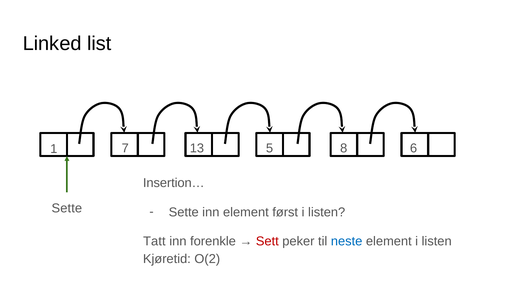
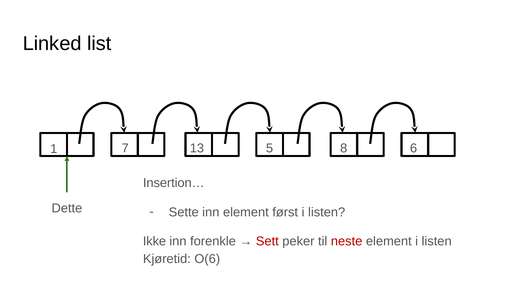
Sette: Sette -> Dette (67, 209)
Tatt: Tatt -> Ikke (154, 242)
neste colour: blue -> red (347, 242)
O(2: O(2 -> O(6 (207, 260)
